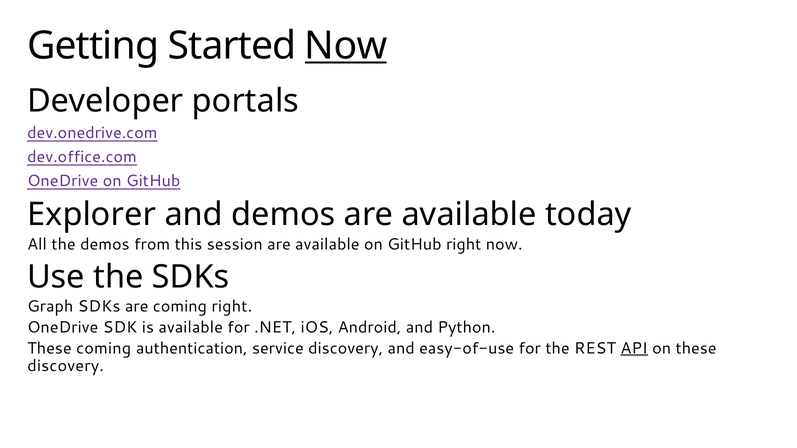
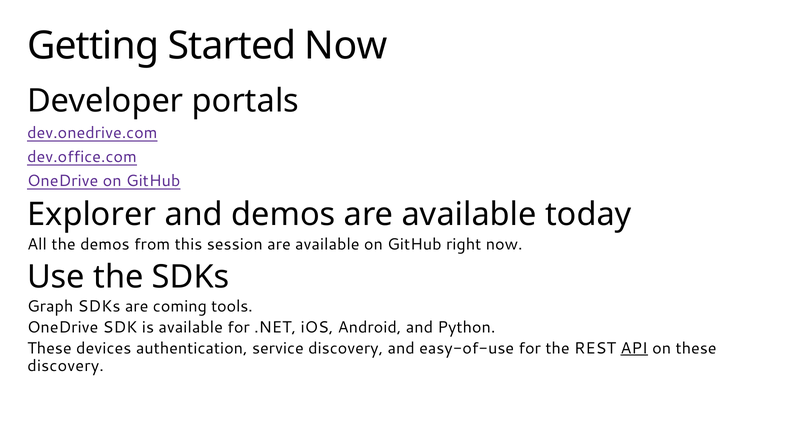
Now underline: present -> none (346, 46)
coming right: right -> tools (232, 307)
These coming: coming -> devices (104, 348)
